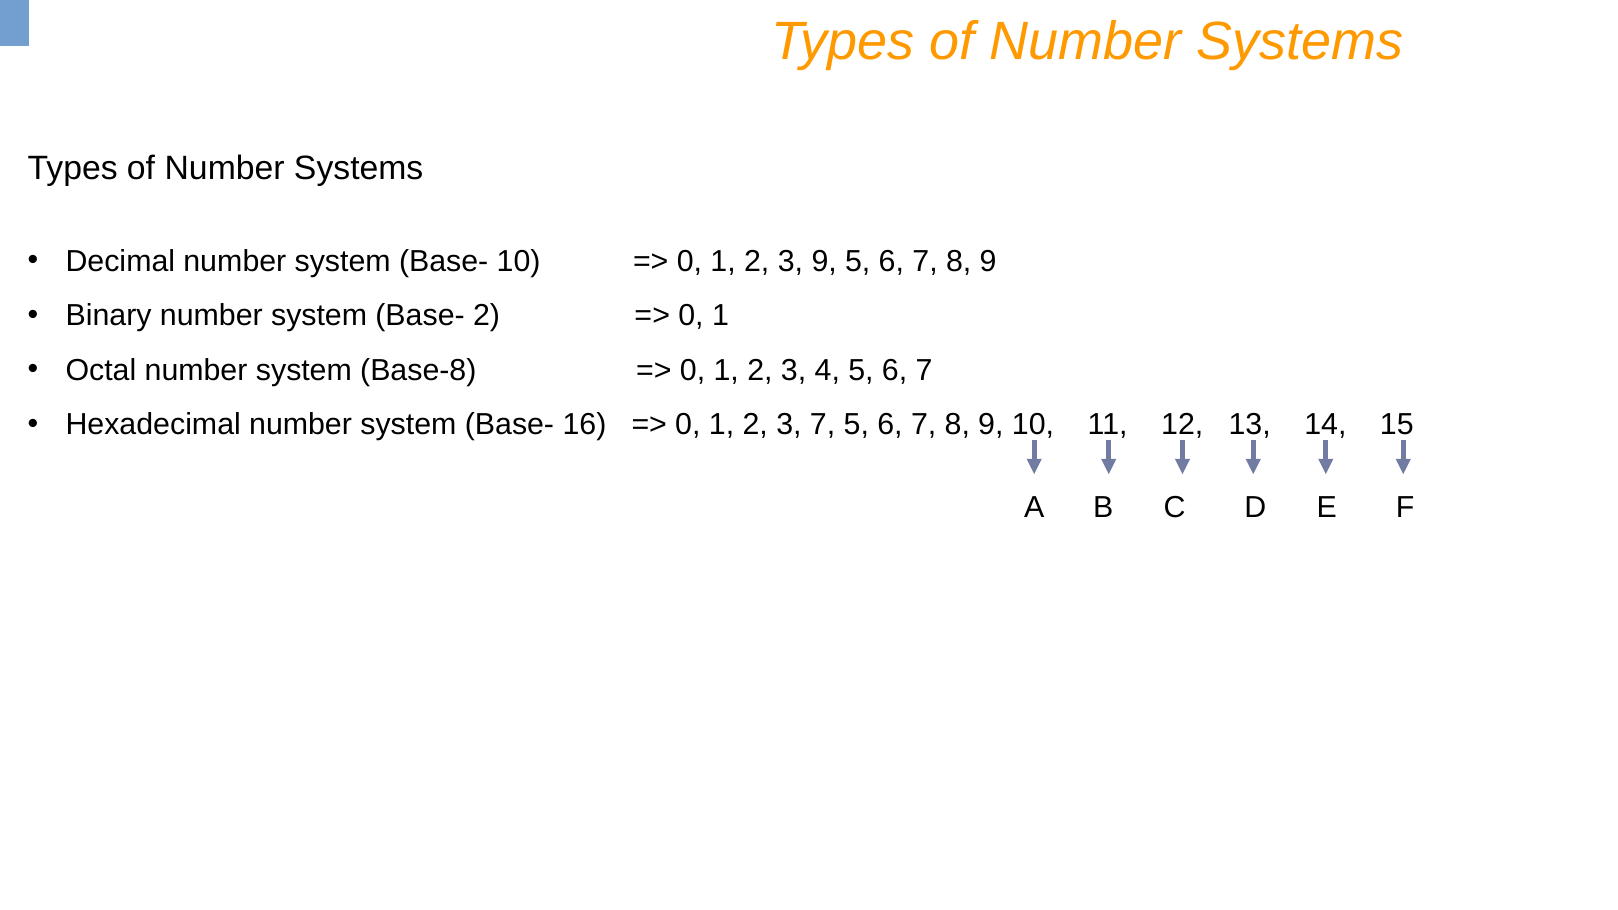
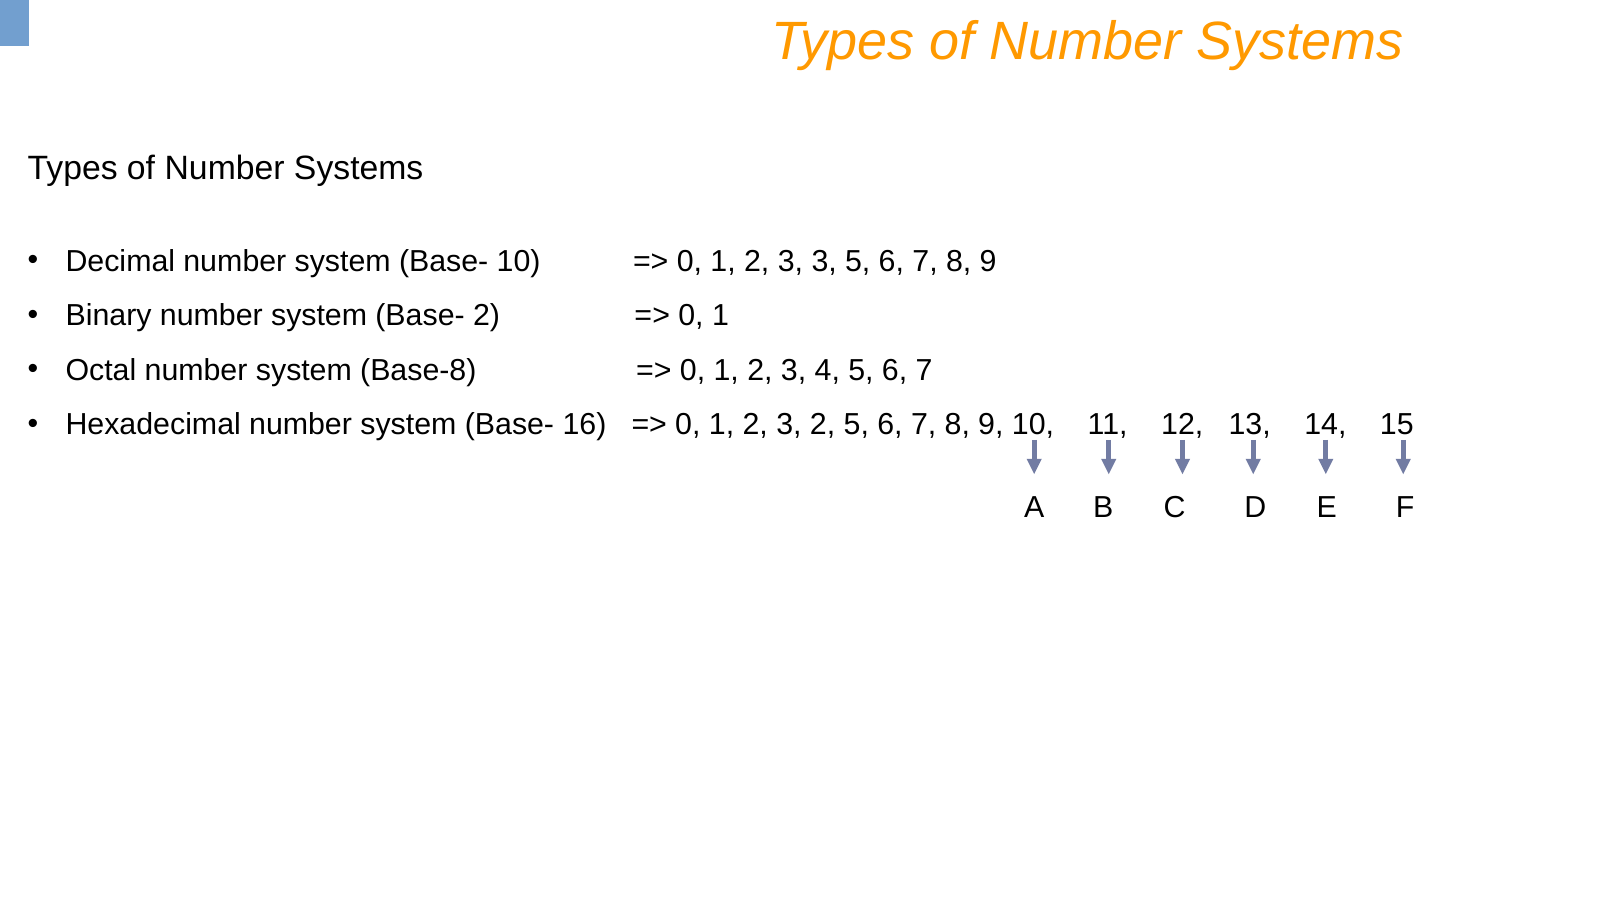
3 9: 9 -> 3 (824, 261)
3 7: 7 -> 2 (823, 425)
